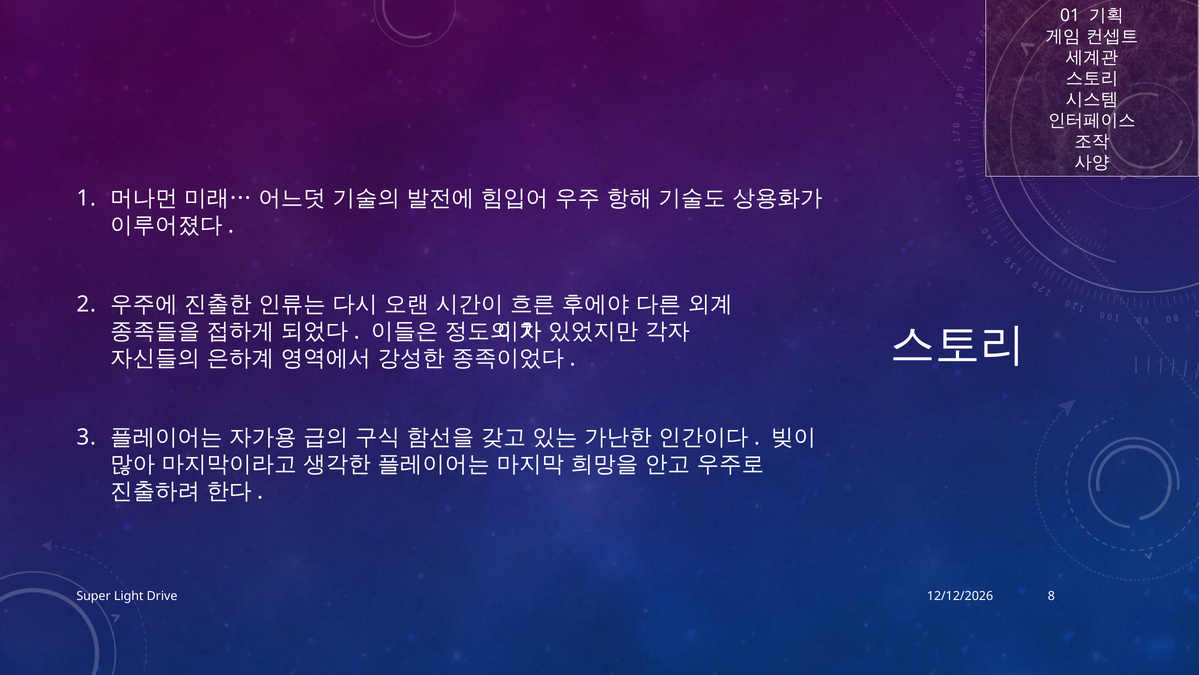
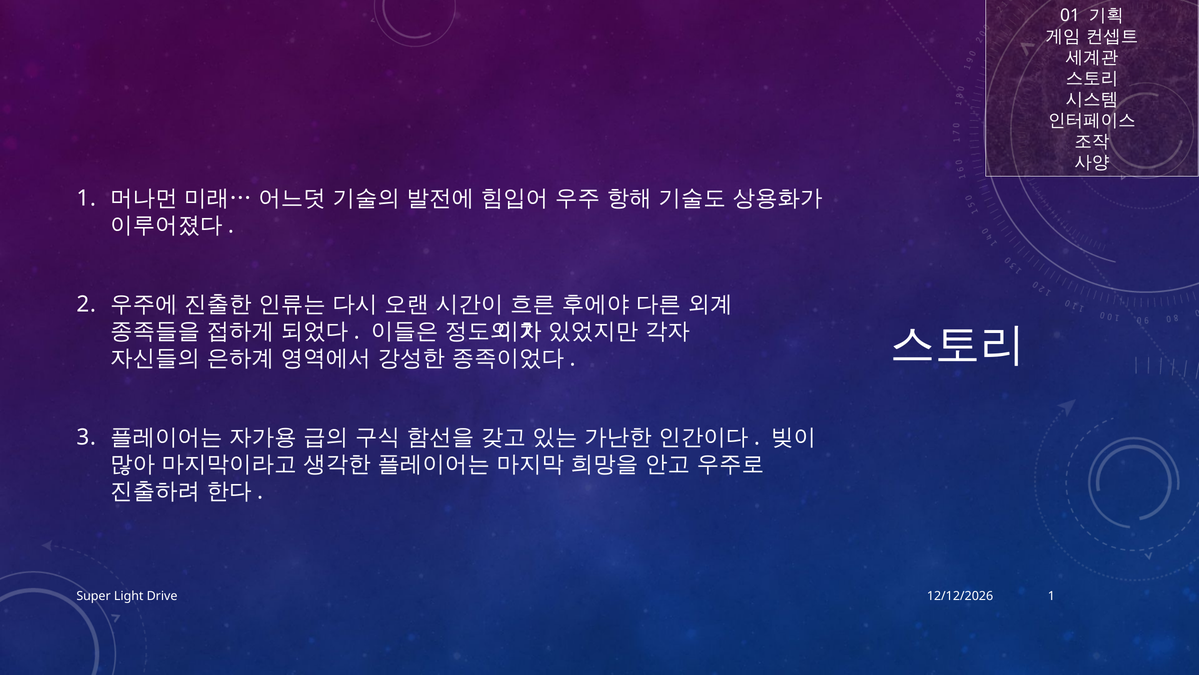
Drive 8: 8 -> 1 (1051, 596)
